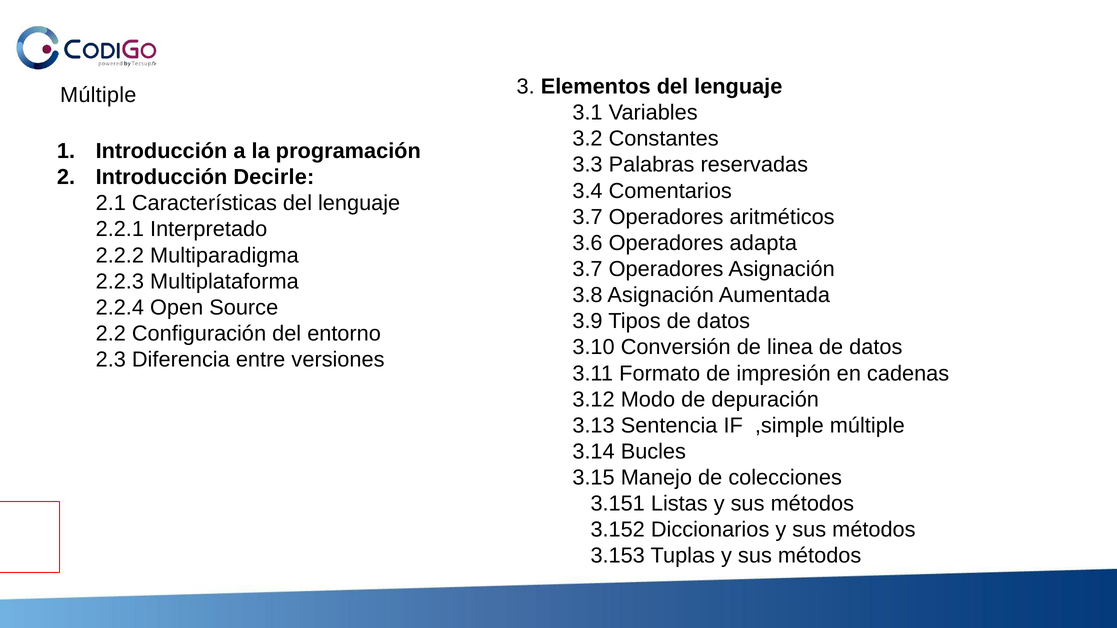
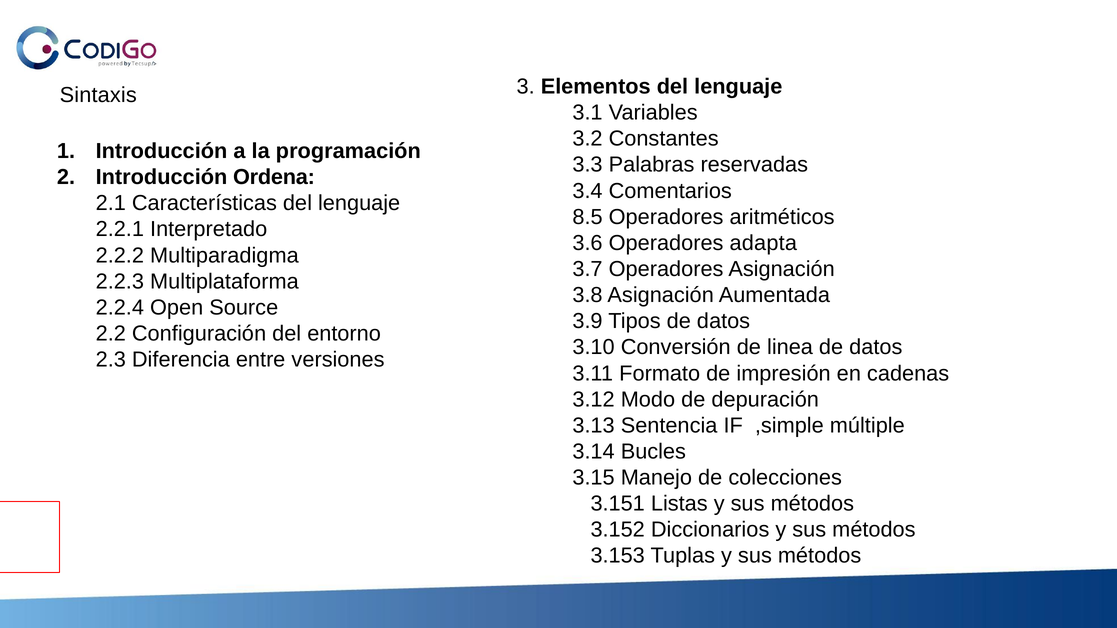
Múltiple: Múltiple -> Sintaxis (98, 95)
Decirle: Decirle -> Ordena (274, 177)
3.7: 3.7 -> 8.5 (588, 217)
